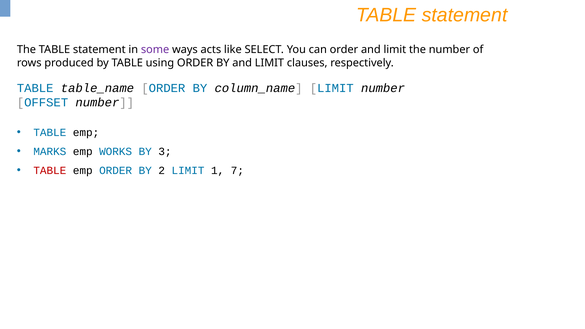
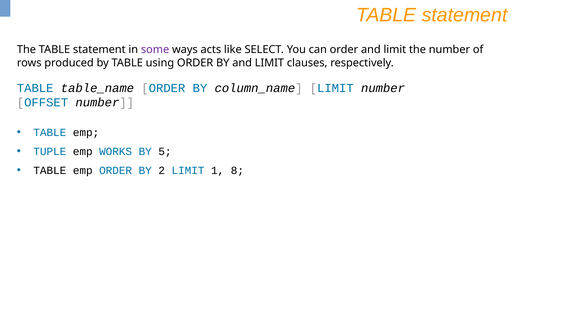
MARKS: MARKS -> TUPLE (50, 152)
3: 3 -> 5 (165, 152)
TABLE colour: red -> black (50, 171)
7: 7 -> 8 (237, 171)
